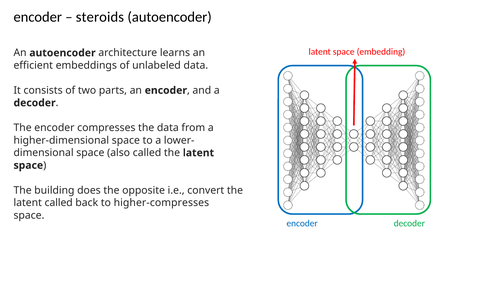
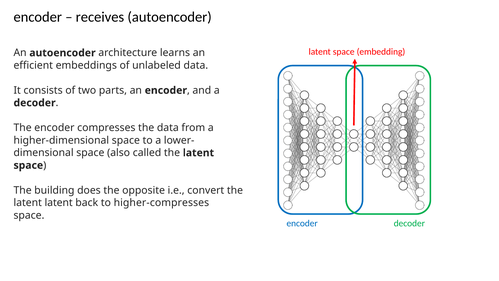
steroids: steroids -> receives (100, 17)
latent called: called -> latent (59, 203)
